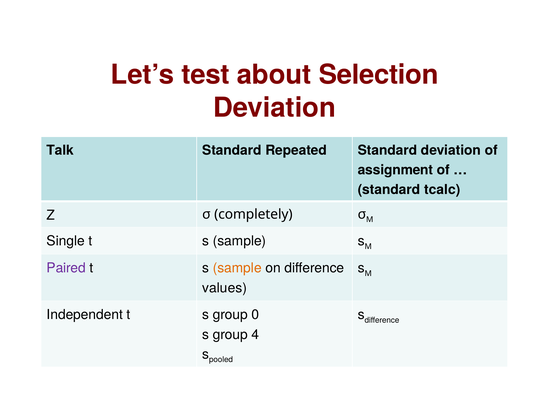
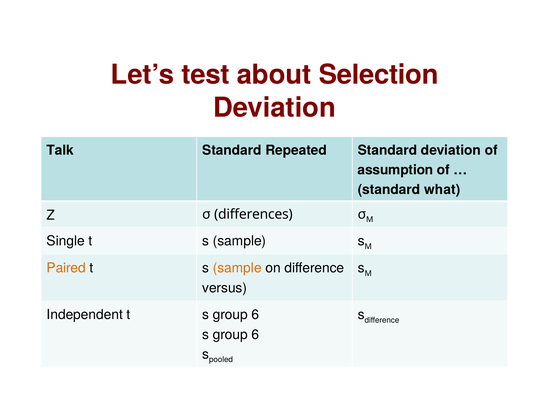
assignment: assignment -> assumption (395, 170)
tcalc: tcalc -> what (442, 190)
completely: completely -> differences (253, 214)
Paired colour: purple -> orange (66, 268)
values: values -> versus (225, 288)
t s group 0: 0 -> 6 (255, 315)
4: 4 -> 6 (255, 334)
